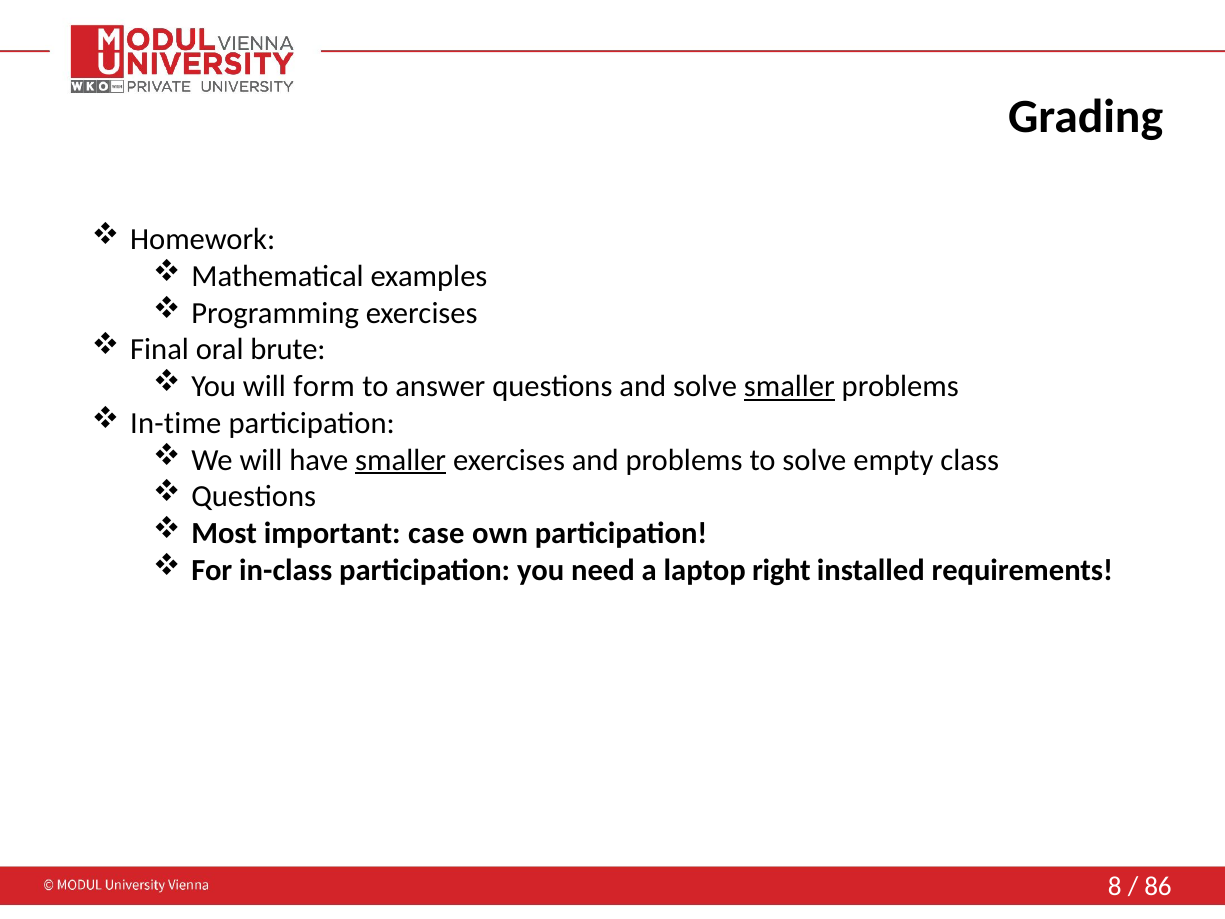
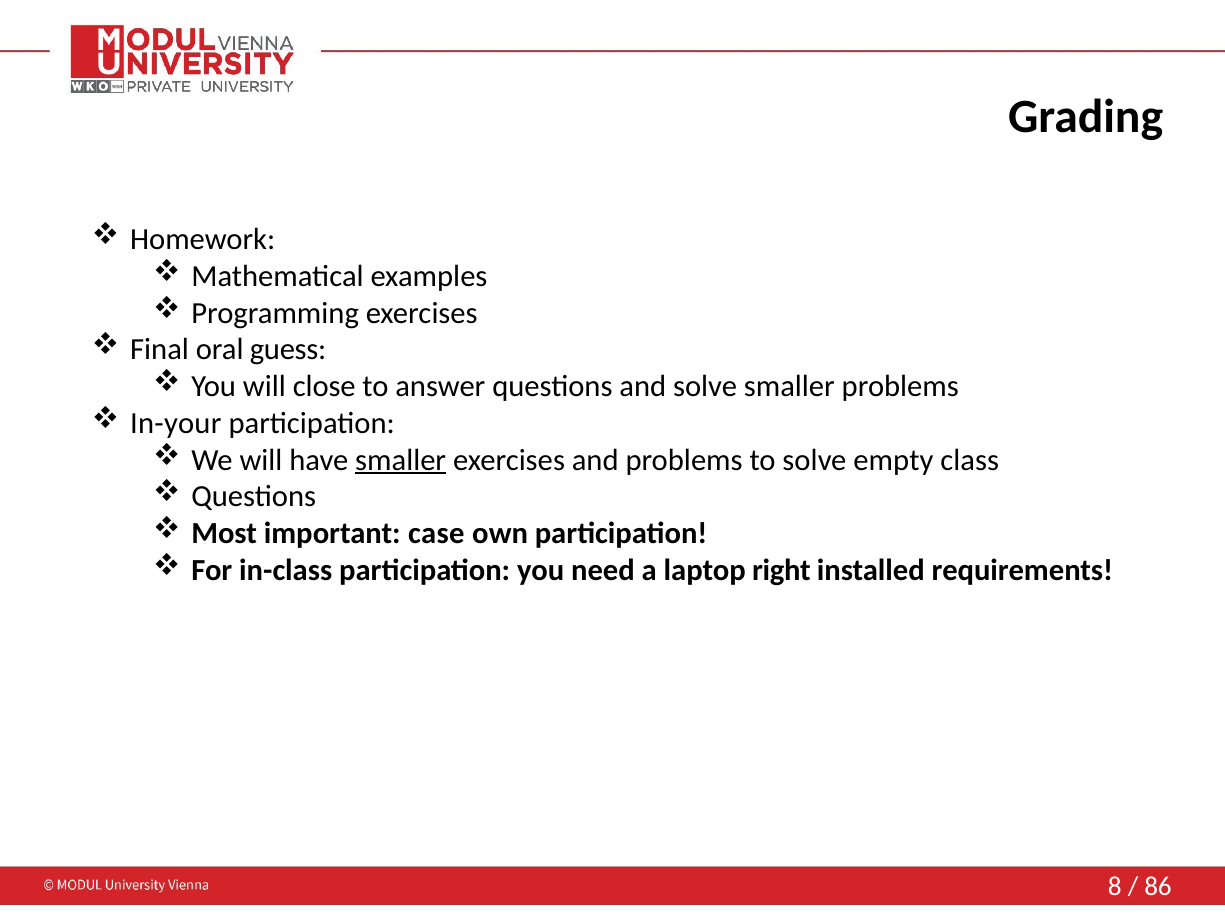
brute: brute -> guess (288, 350)
form: form -> close (324, 386)
smaller underline: present -> none (789, 386)
In-time: In-time -> In-your (176, 423)
